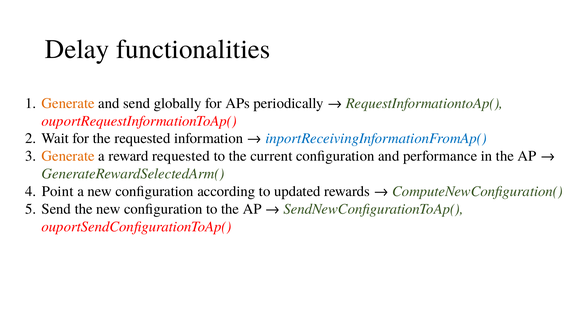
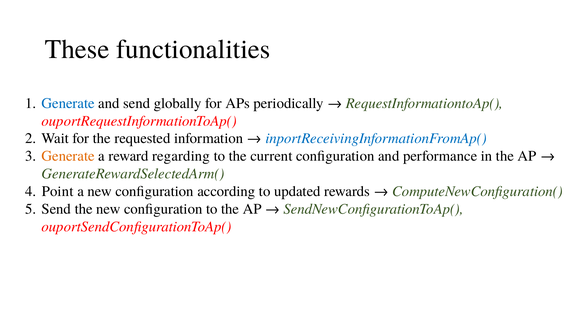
Delay: Delay -> These (77, 49)
Generate colour: orange -> blue (68, 103)
reward requested: requested -> regarding (181, 156)
